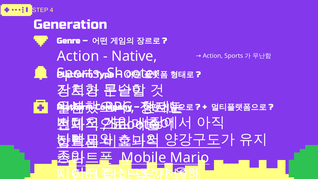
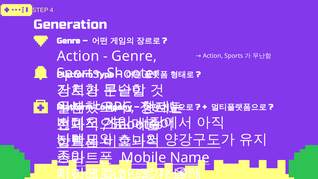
Native: Native -> Genre (134, 56)
Mario: Mario -> Name (190, 158)
